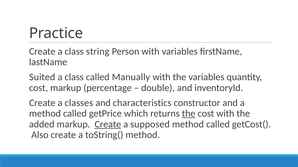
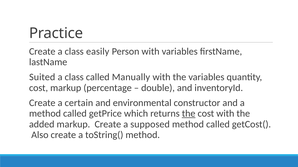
string: string -> easily (98, 52)
classes: classes -> certain (79, 103)
characteristics: characteristics -> environmental (142, 103)
Create underline: present -> none (108, 125)
